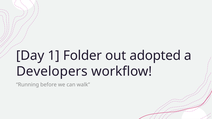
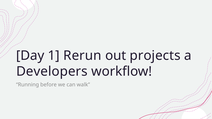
Folder: Folder -> Rerun (82, 56)
adopted: adopted -> projects (155, 56)
